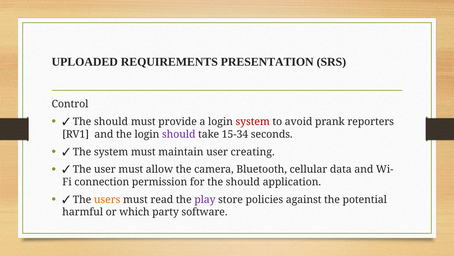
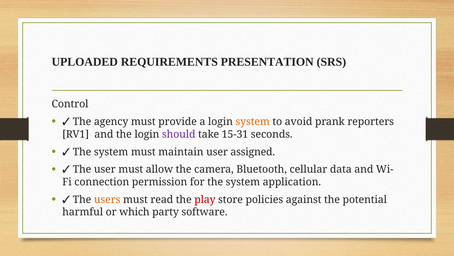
should: should -> agency (111, 121)
system colour: red -> orange (253, 121)
15-34: 15-34 -> 15-31 (235, 134)
creating: creating -> assigned (253, 152)
for the should: should -> system (243, 182)
play colour: purple -> red (205, 199)
